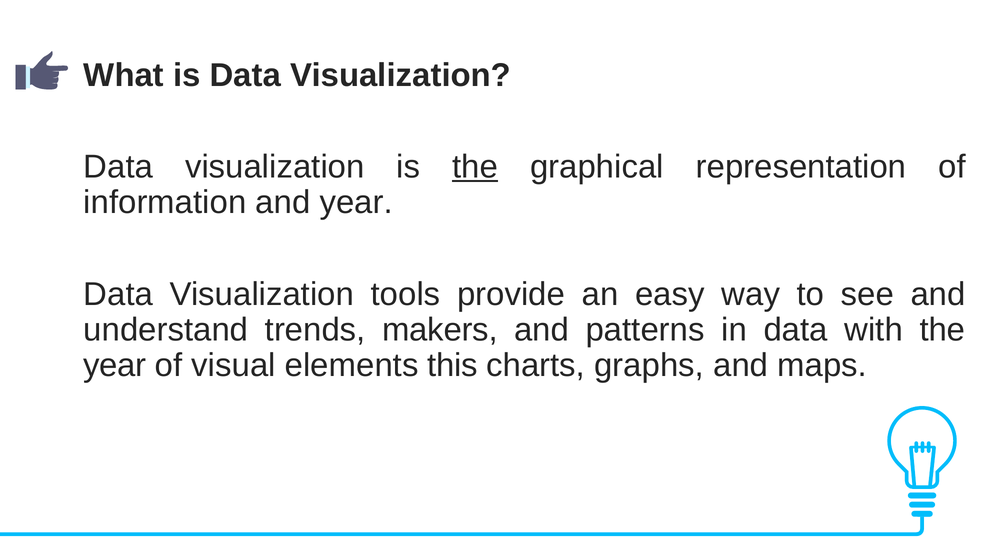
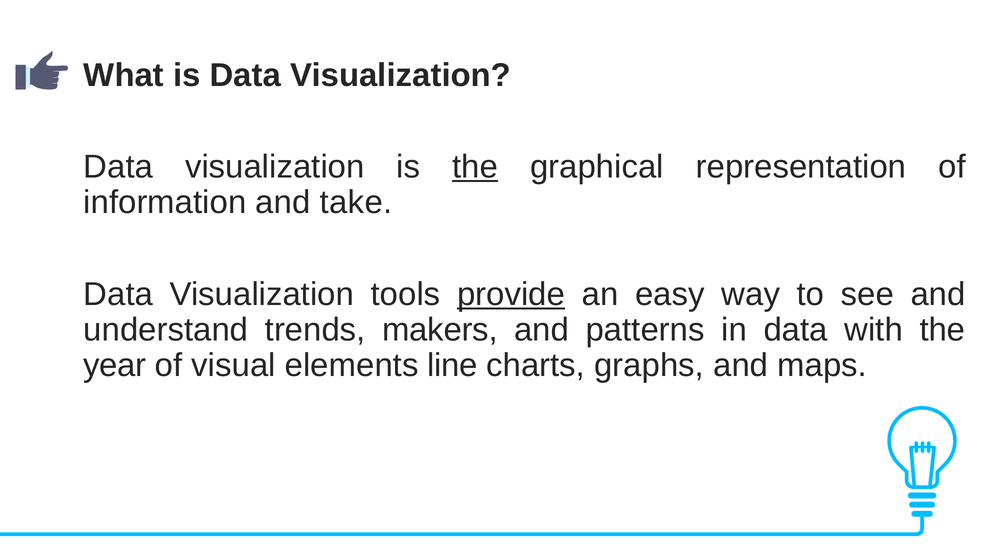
and year: year -> take (356, 202)
provide underline: none -> present (511, 294)
this: this -> line (453, 365)
